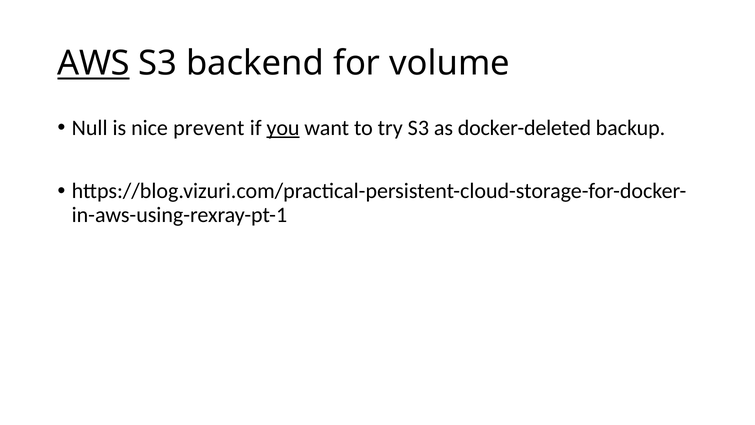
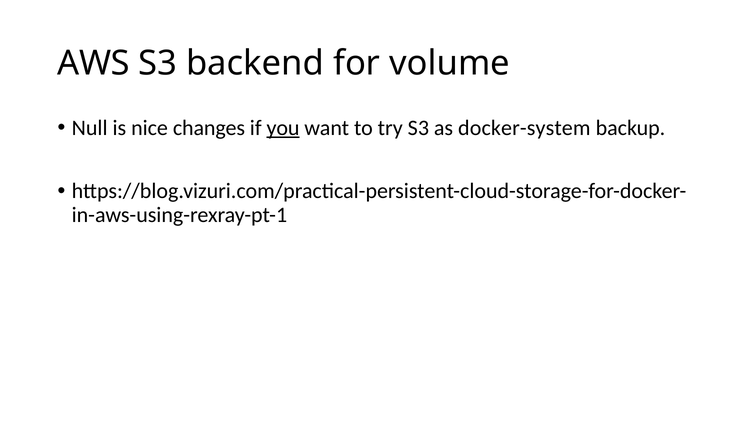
AWS underline: present -> none (94, 63)
prevent: prevent -> changes (209, 128)
docker-deleted: docker-deleted -> docker-system (524, 128)
